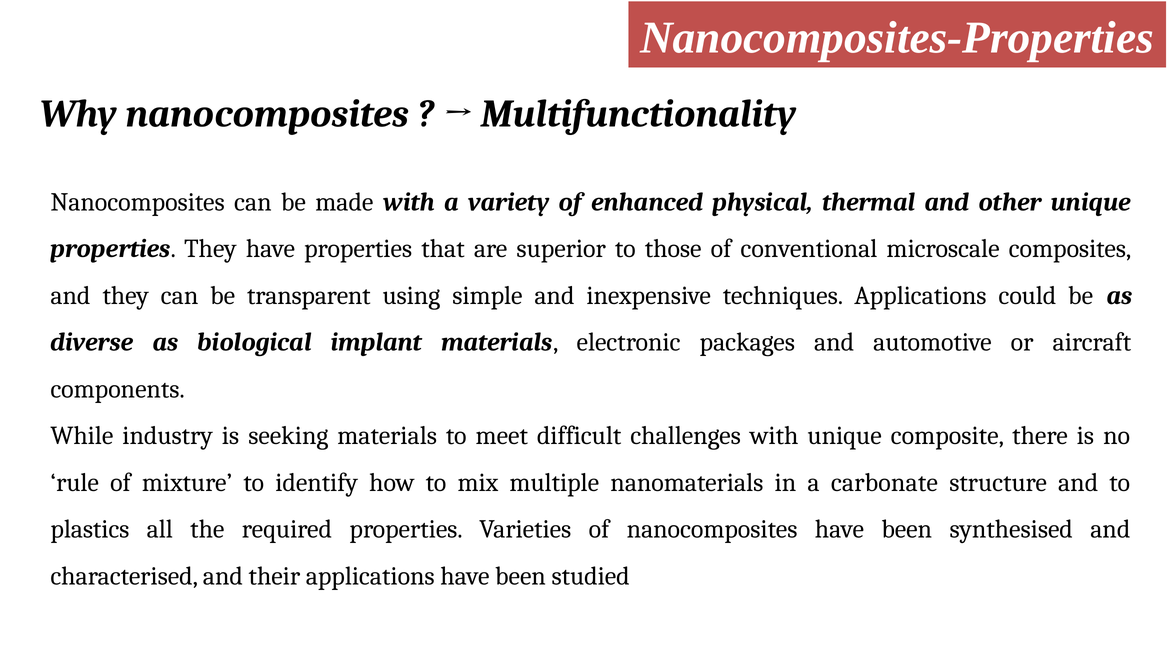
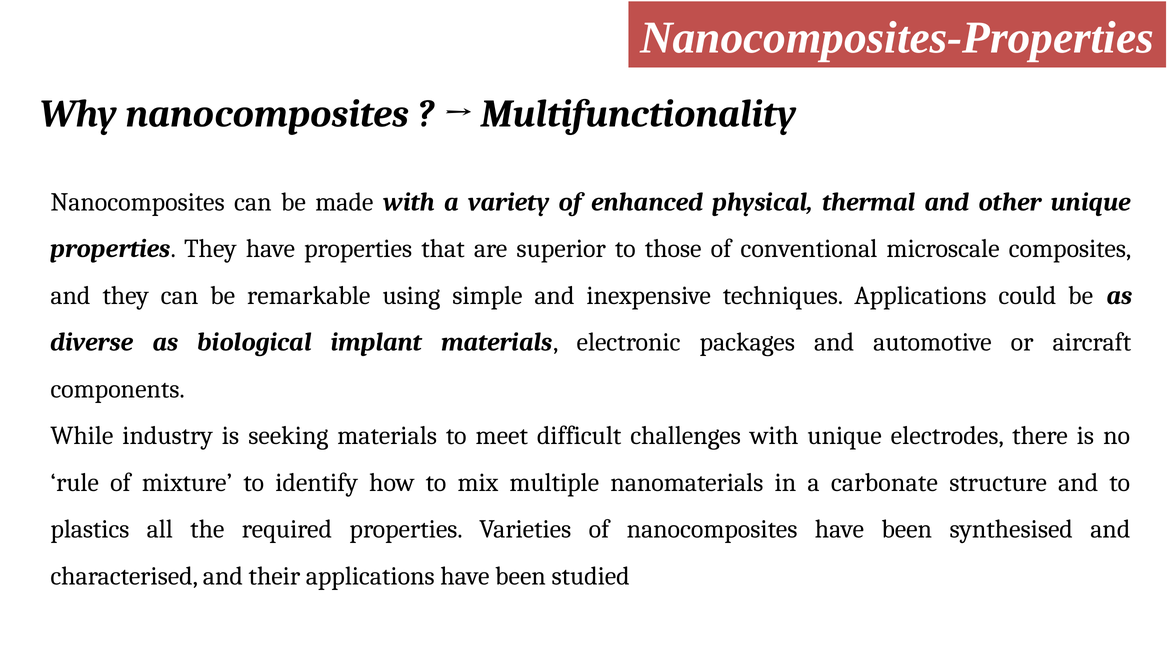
transparent: transparent -> remarkable (309, 295)
composite: composite -> electrodes (947, 436)
